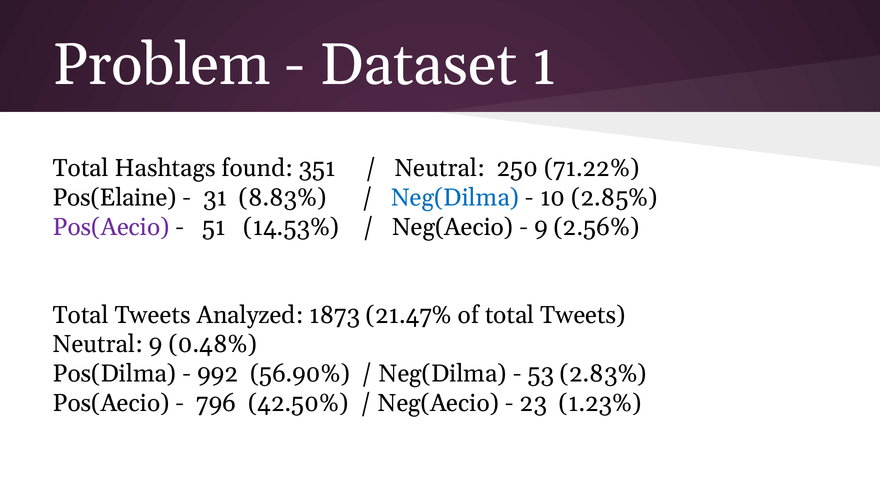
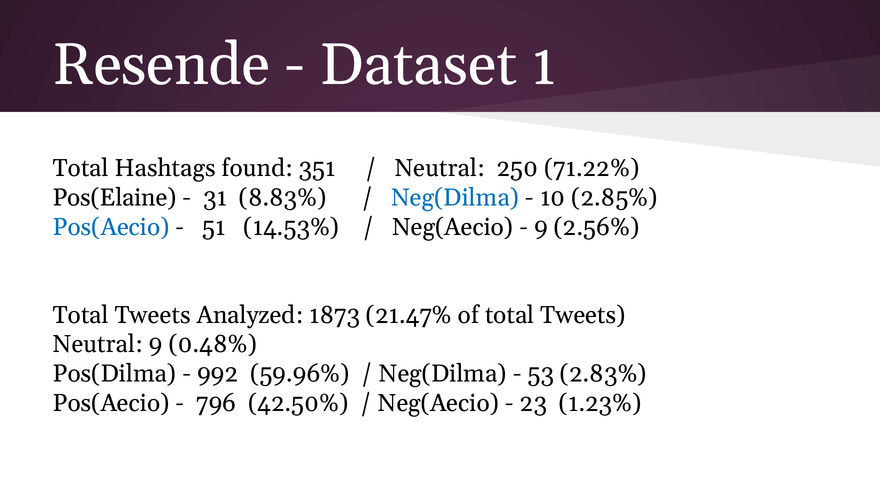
Problem: Problem -> Resende (161, 65)
Pos(Aecio colour: purple -> blue (111, 227)
56.90%: 56.90% -> 59.96% (300, 374)
